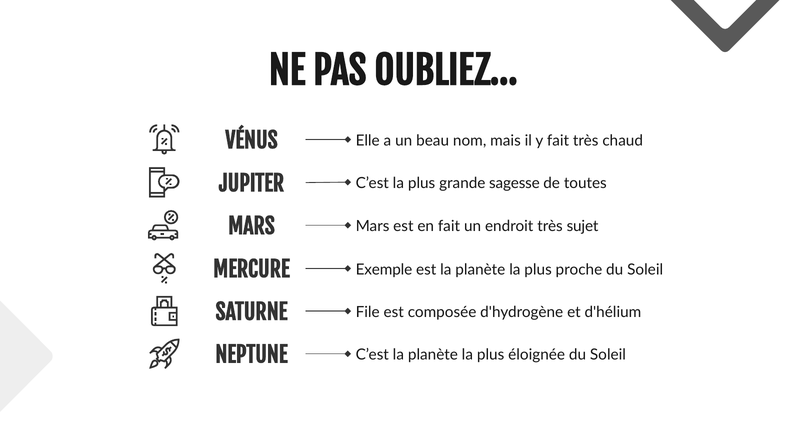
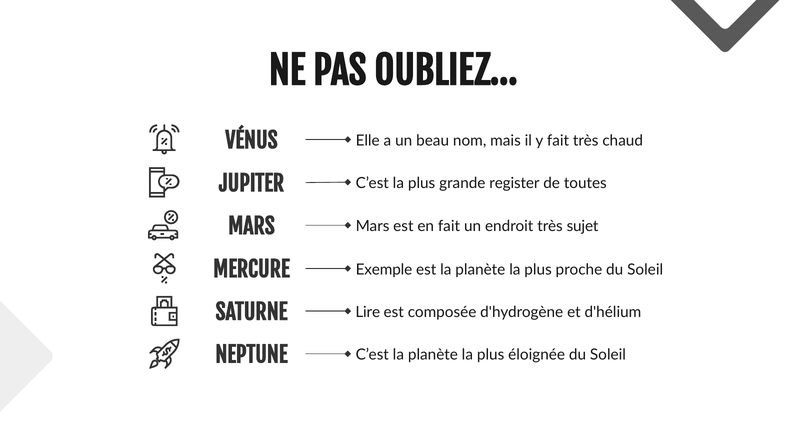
sagesse: sagesse -> register (514, 183)
File: File -> Lire (368, 312)
